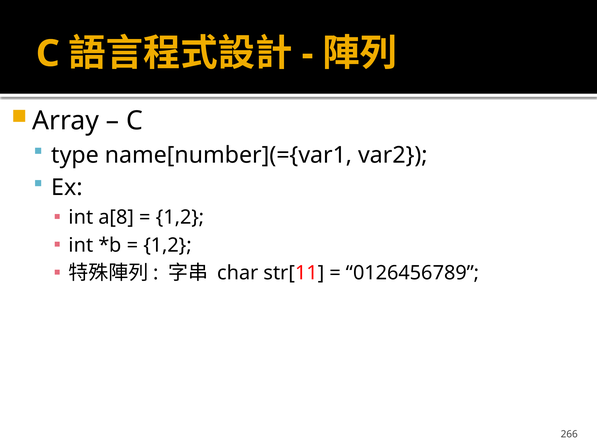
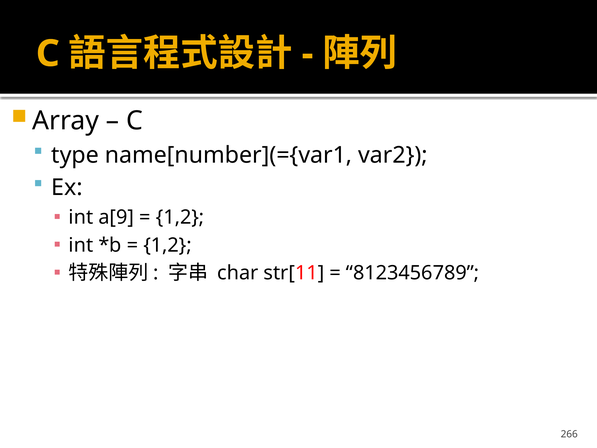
a[8: a[8 -> a[9 (116, 217)
0126456789: 0126456789 -> 8123456789 (413, 273)
